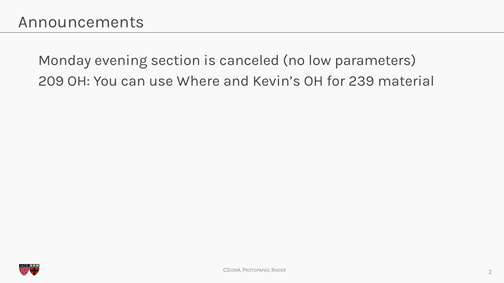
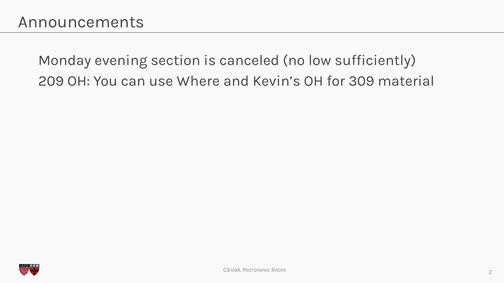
parameters: parameters -> sufficiently (375, 60)
239: 239 -> 309 (361, 81)
